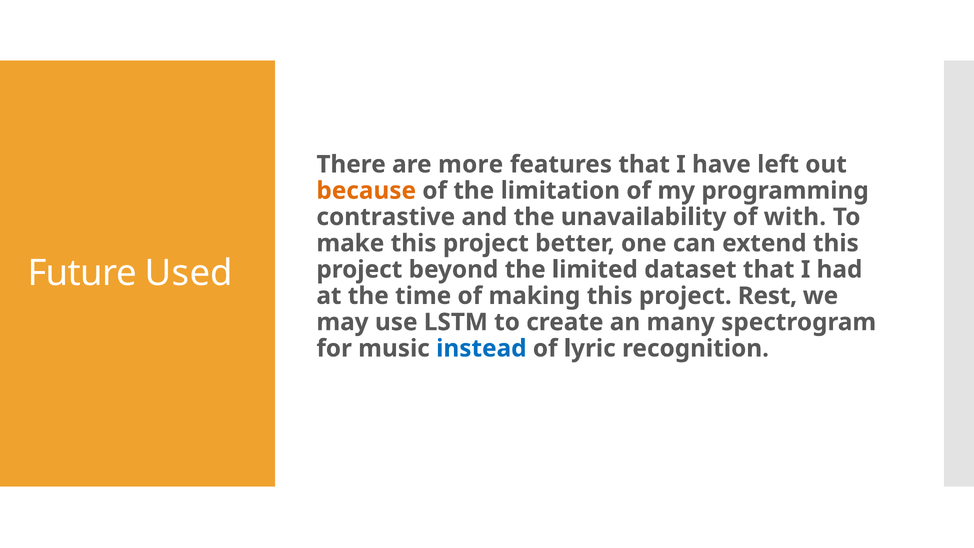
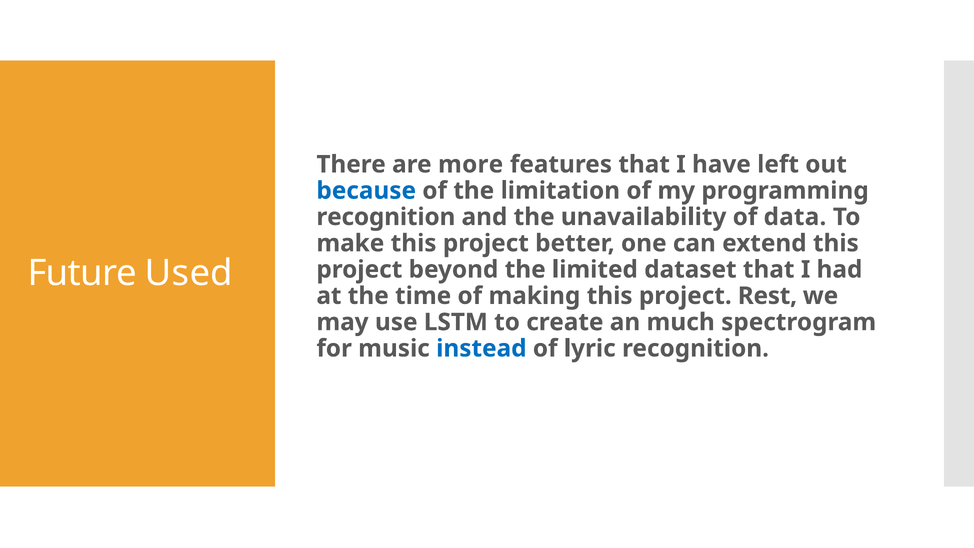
because colour: orange -> blue (366, 191)
contrastive: contrastive -> recognition (386, 217)
with: with -> data (795, 217)
many: many -> much (681, 322)
